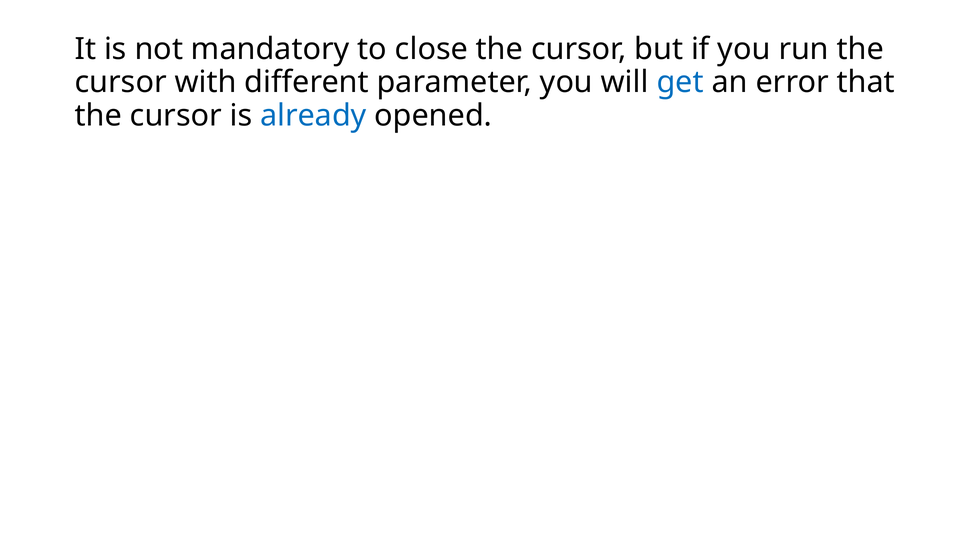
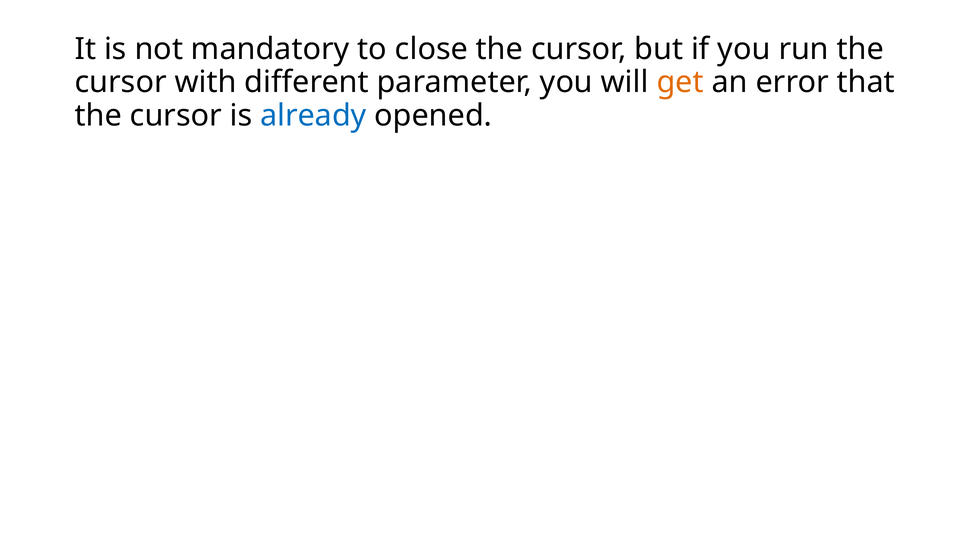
get colour: blue -> orange (680, 82)
